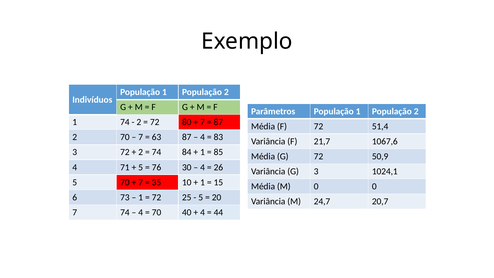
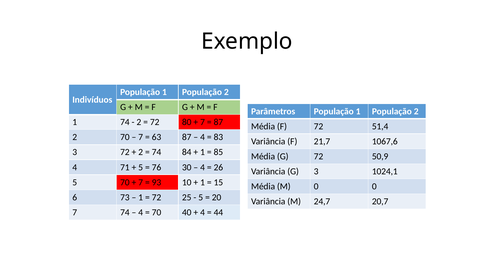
35: 35 -> 93 (157, 182)
